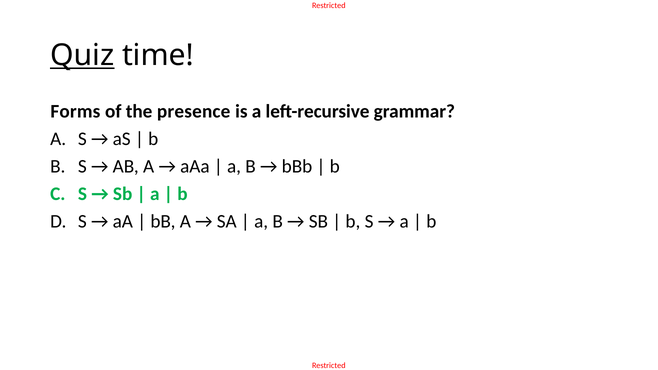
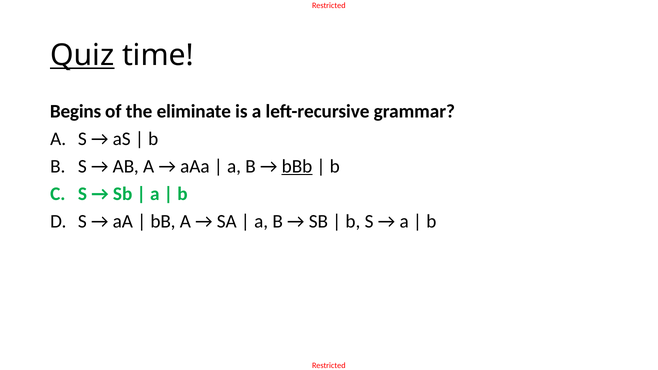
Forms: Forms -> Begins (76, 111)
presence: presence -> eliminate (194, 111)
bBb underline: none -> present (297, 166)
